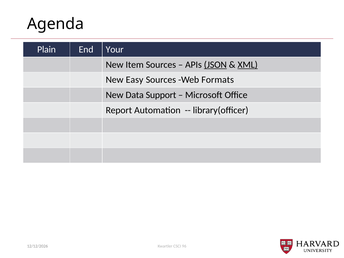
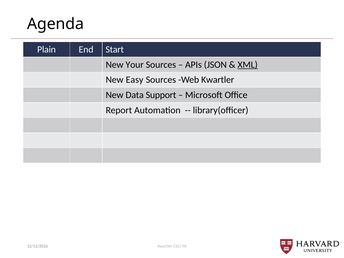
Your: Your -> Start (115, 49)
Item: Item -> Your (135, 65)
JSON underline: present -> none (215, 65)
Web Formats: Formats -> Kwartler (218, 80)
